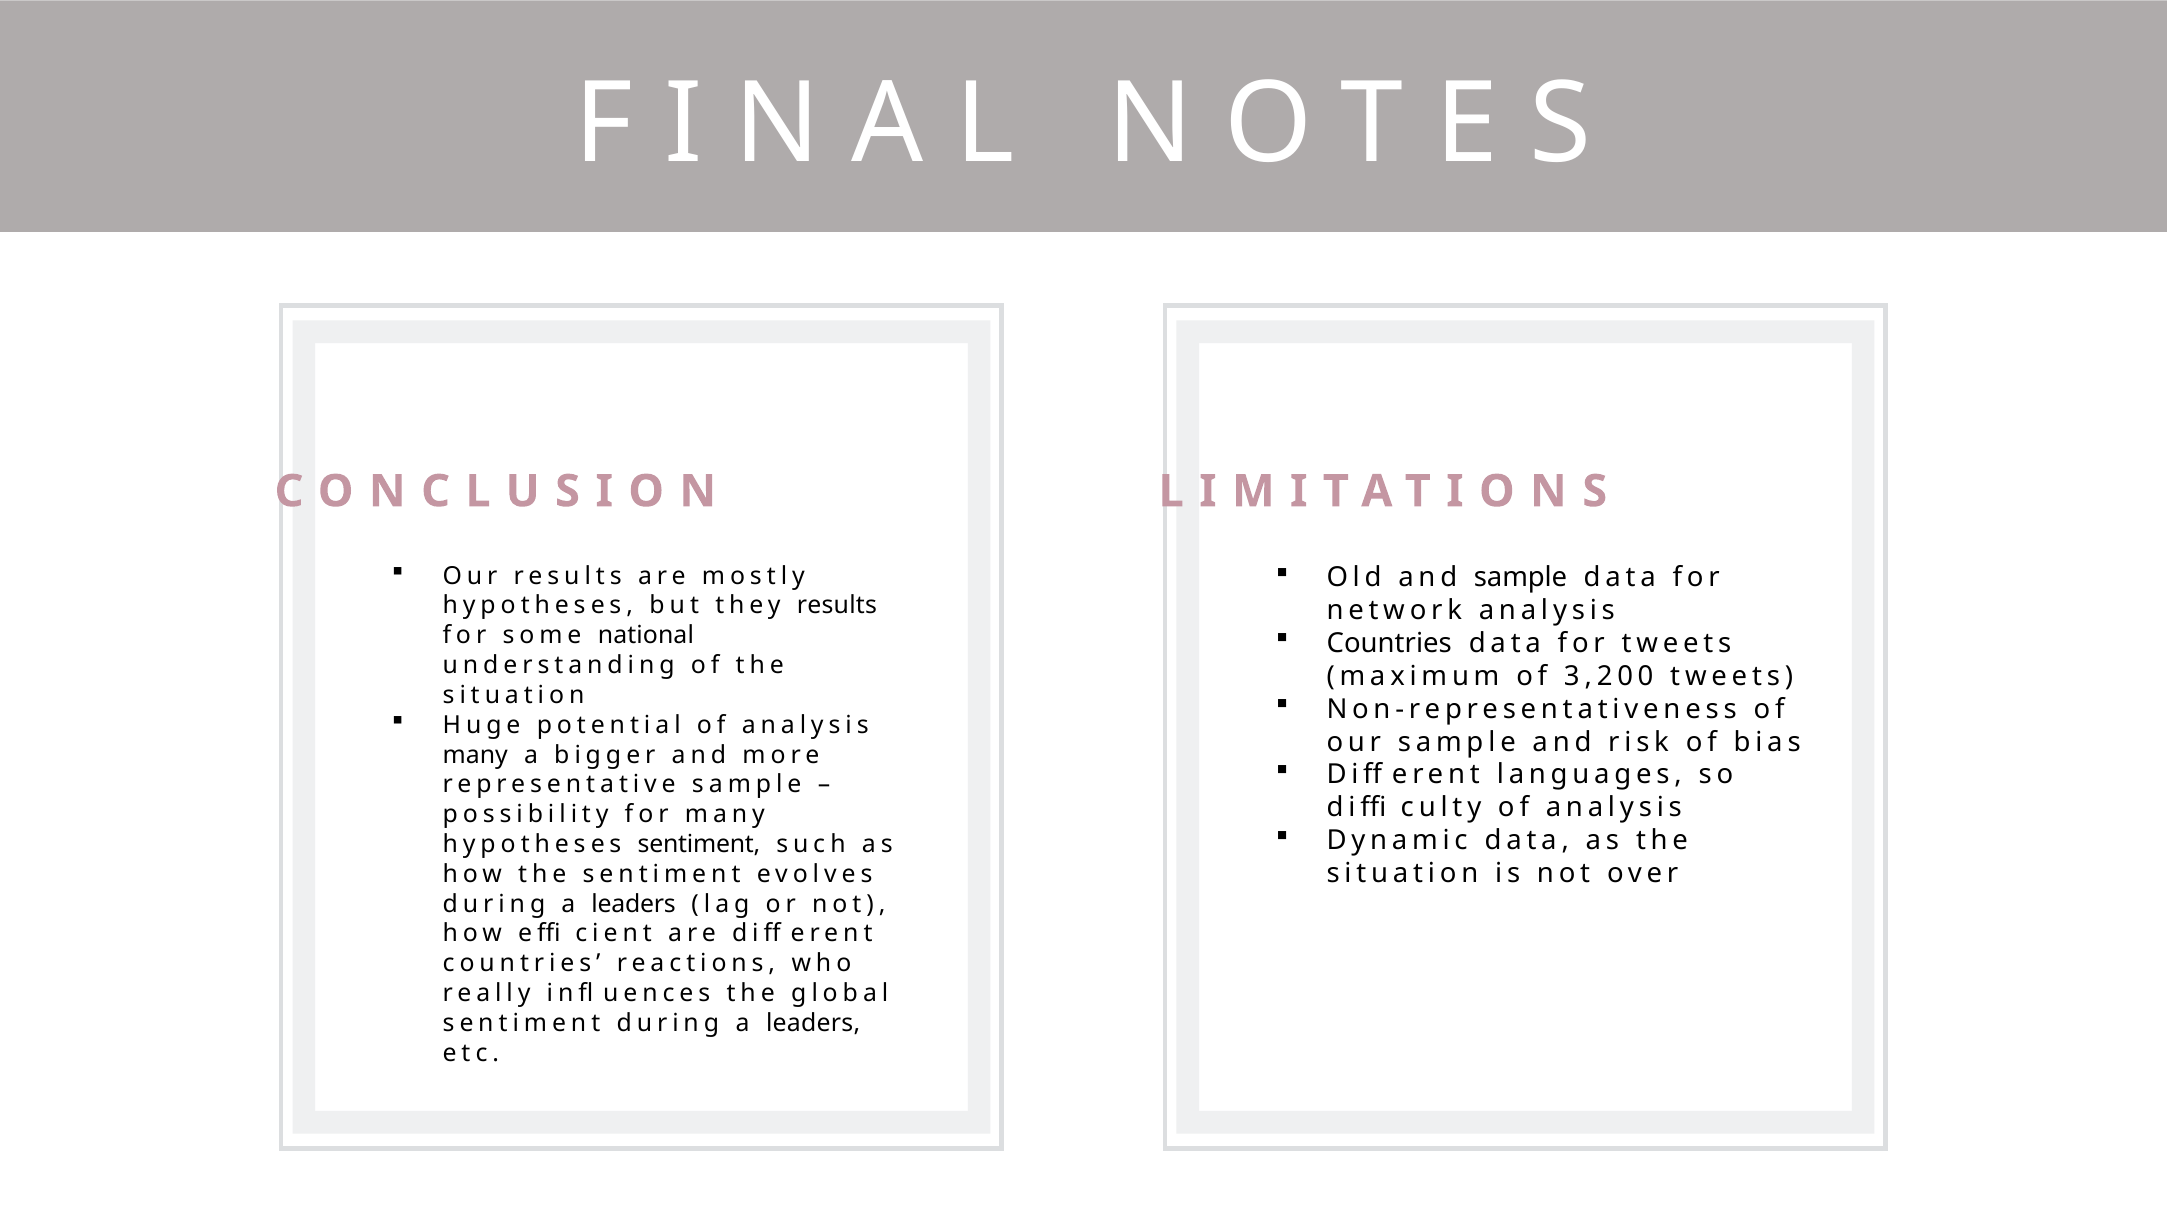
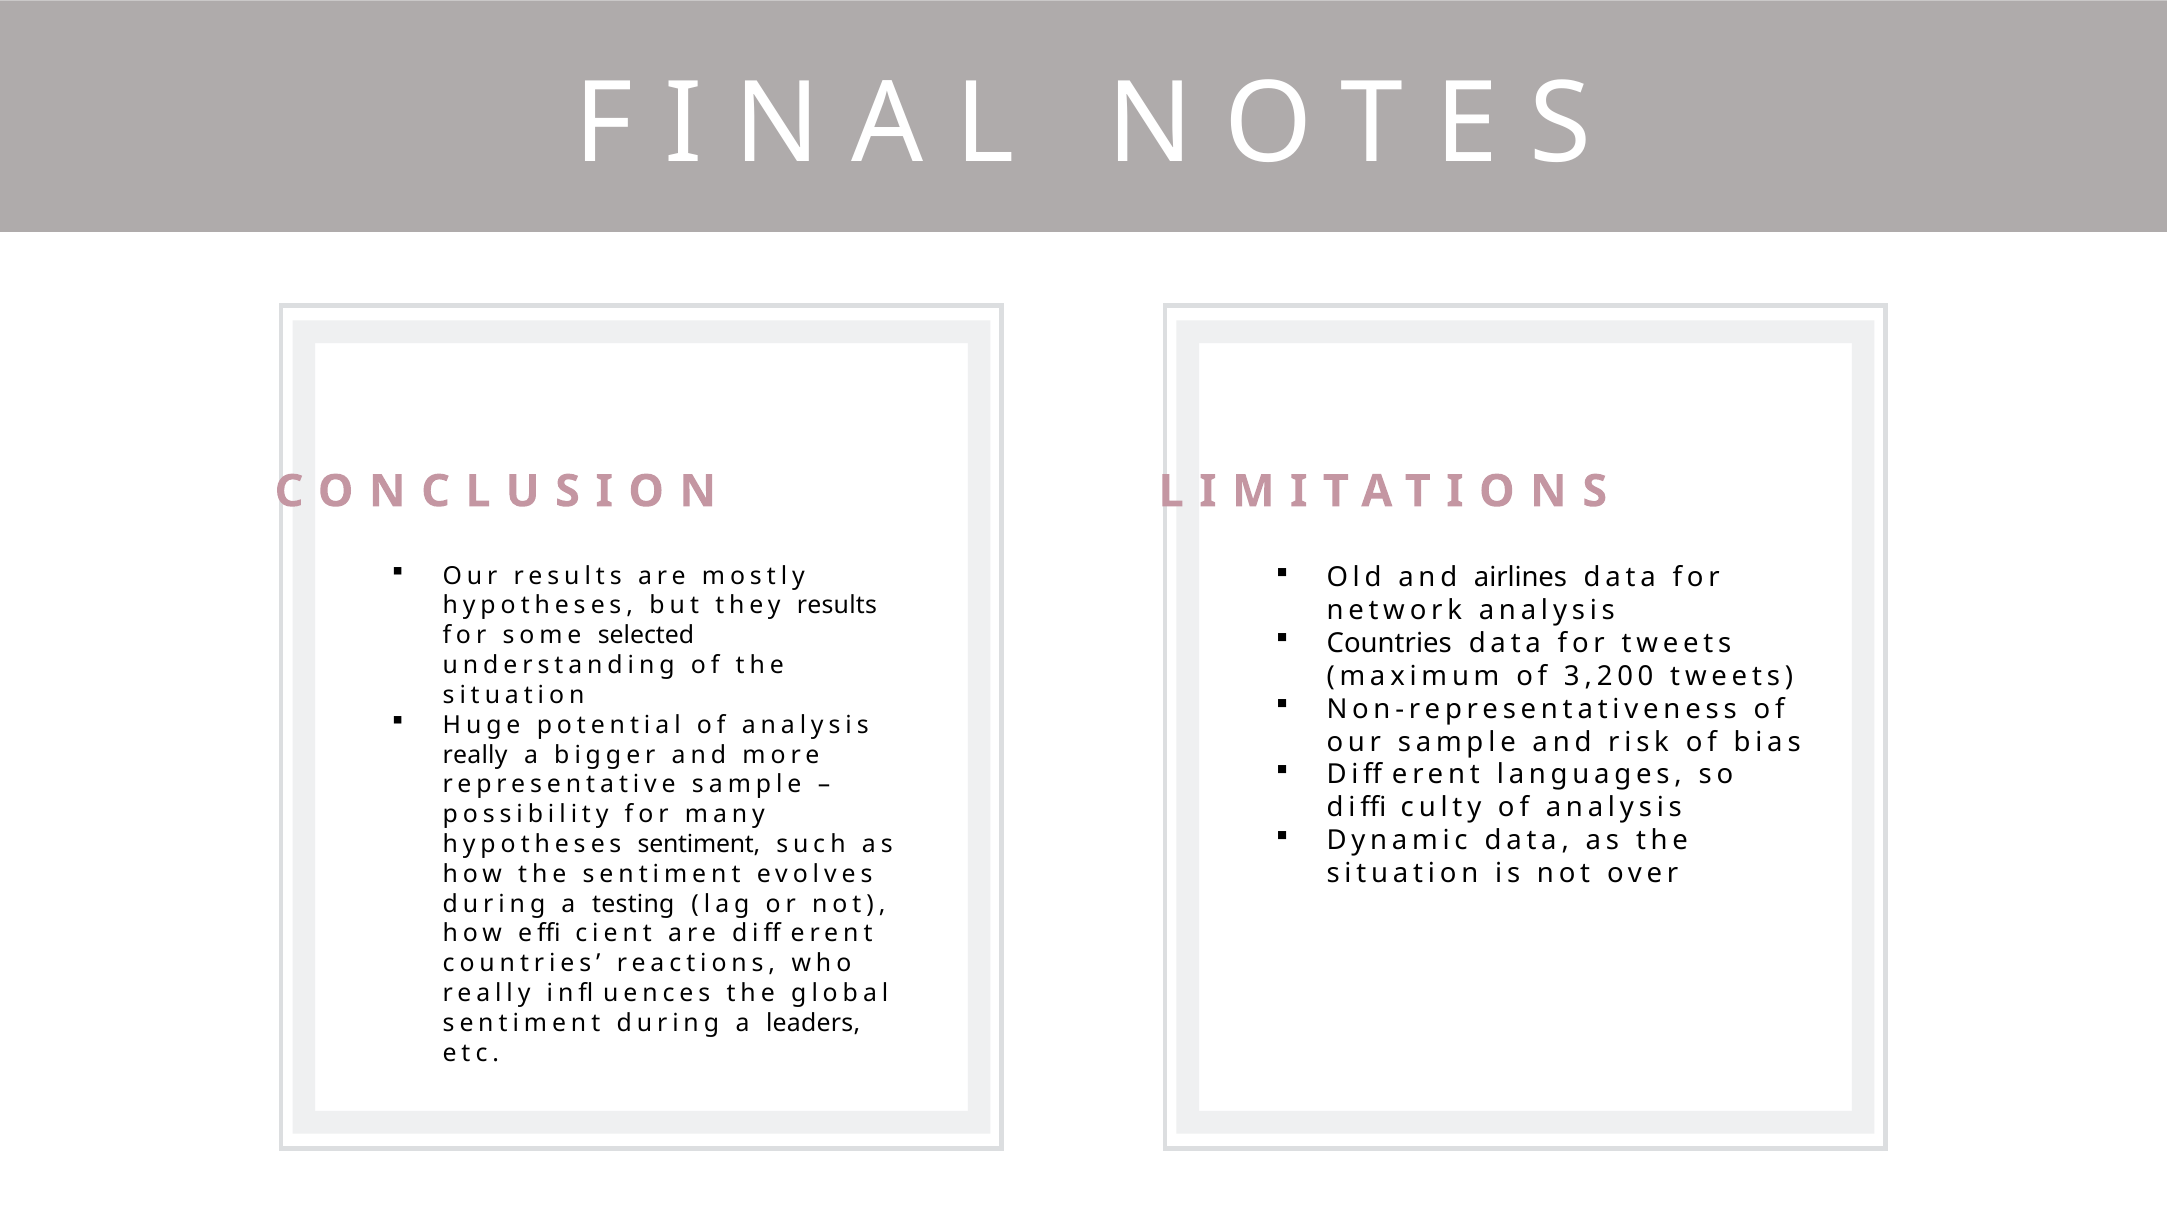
and sample: sample -> airlines (1520, 578)
national: national -> selected (646, 636)
many: many -> really (475, 755)
leaders: leaders -> testing (633, 904)
